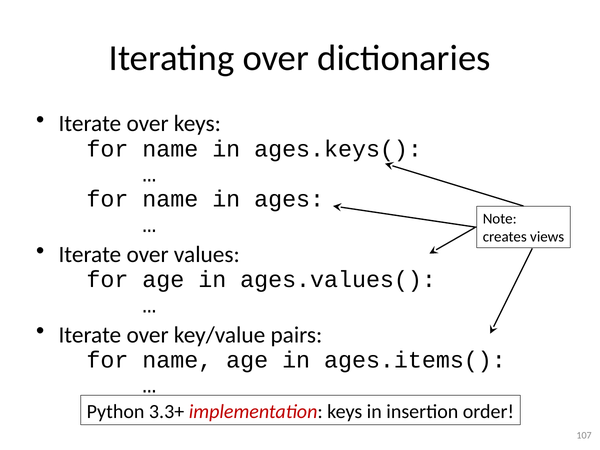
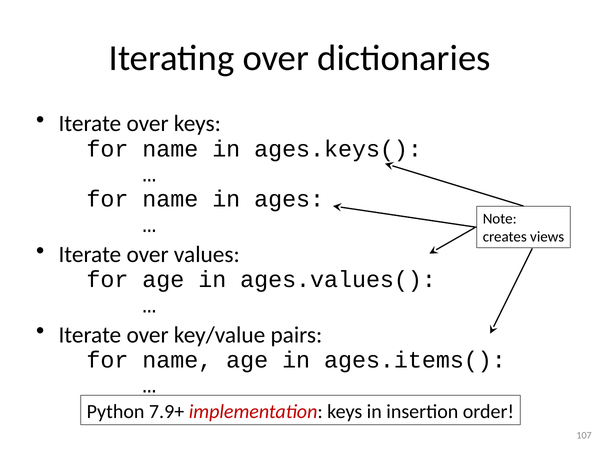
3.3+: 3.3+ -> 7.9+ (167, 411)
